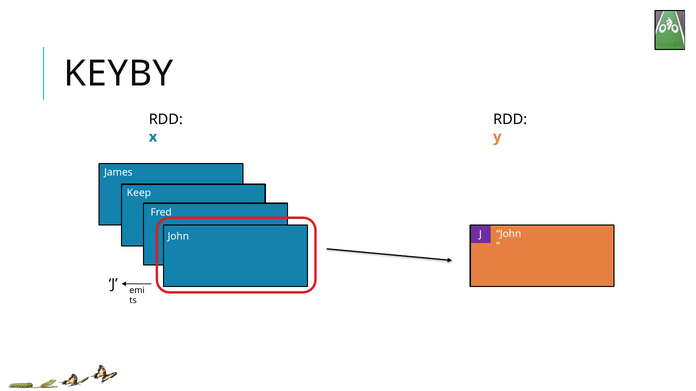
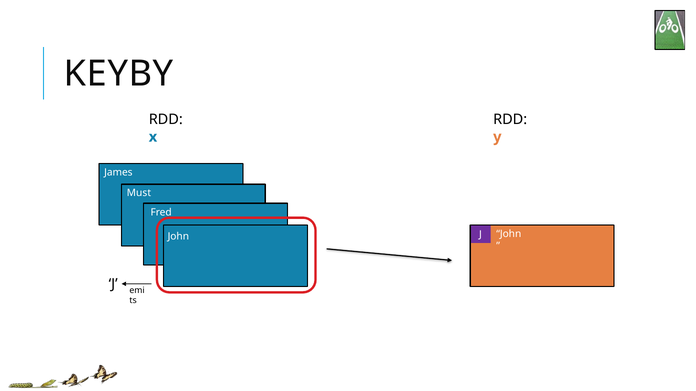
Keep: Keep -> Must (139, 193)
